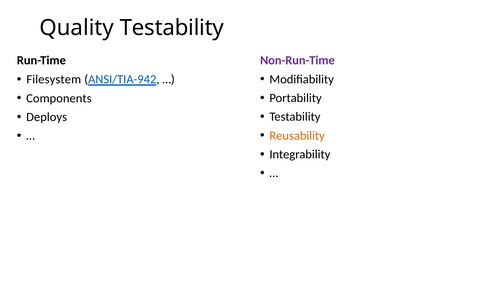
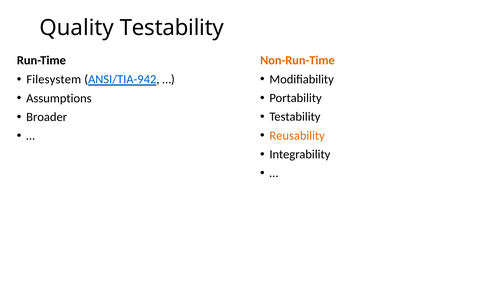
Non-Run-Time colour: purple -> orange (297, 60)
Components: Components -> Assumptions (59, 98)
Deploys: Deploys -> Broader (47, 117)
